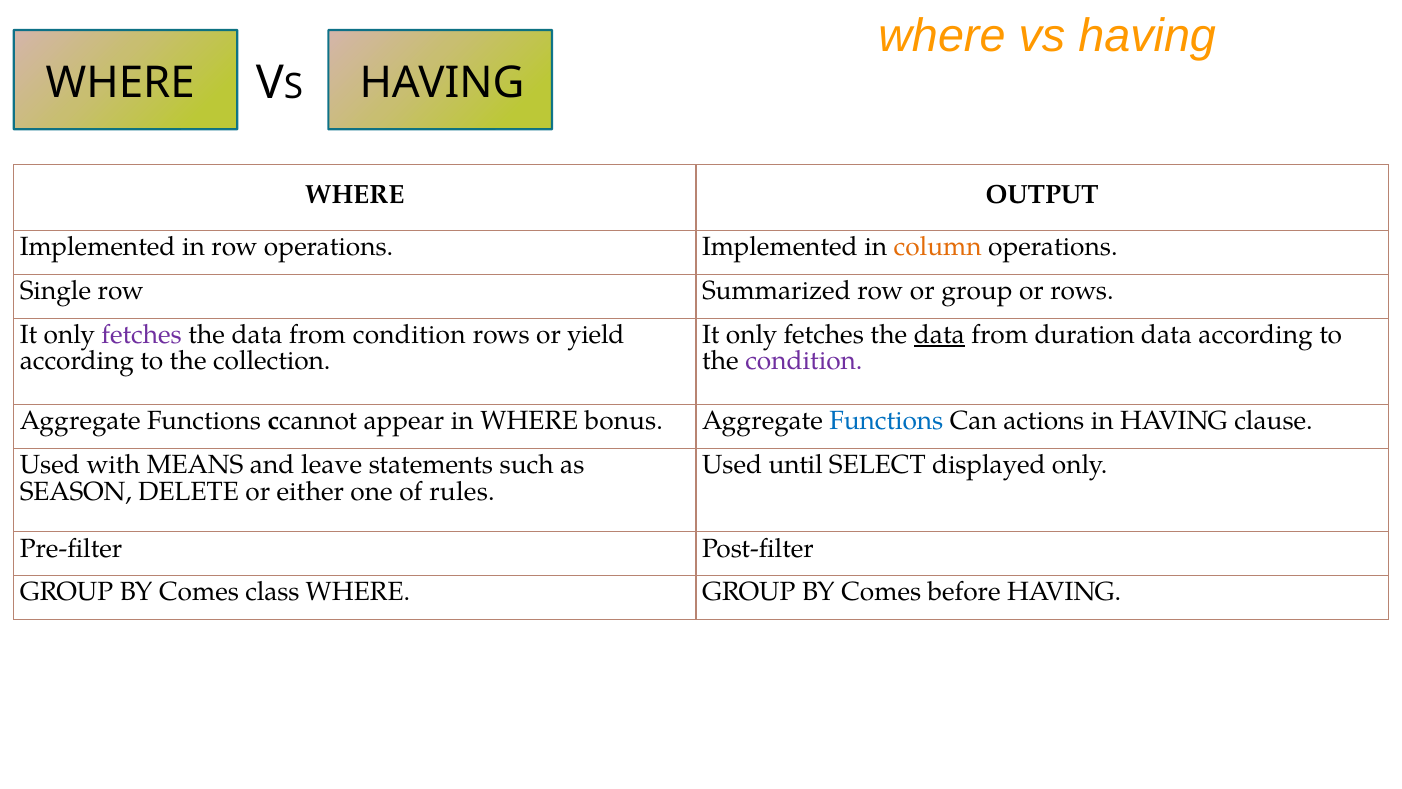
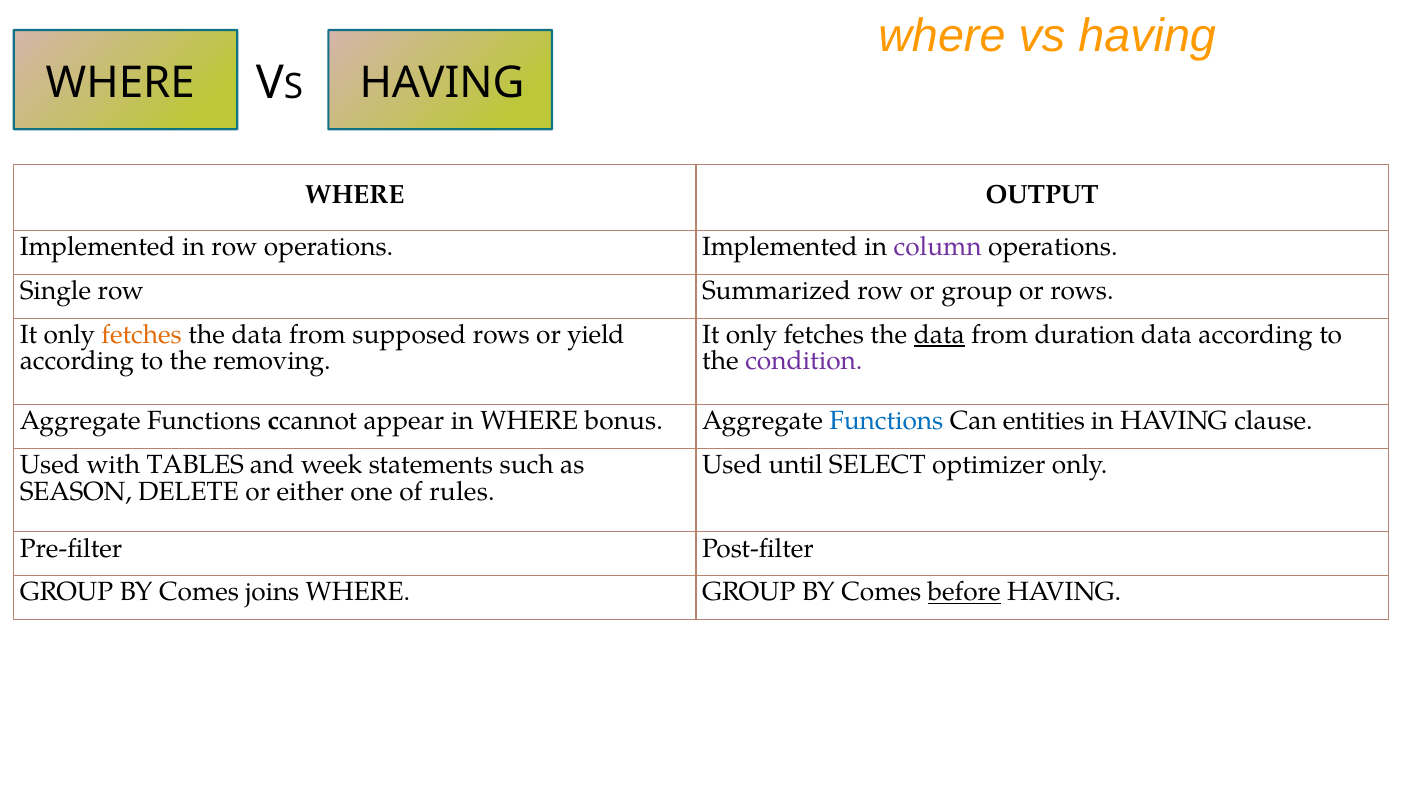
column colour: orange -> purple (938, 247)
fetches colour: purple -> orange (142, 335)
from condition: condition -> supposed (409, 335)
collection: collection -> removing (272, 361)
actions: actions -> entities (1044, 421)
MEANS: MEANS -> TABLES (195, 465)
leave: leave -> week (332, 465)
displayed: displayed -> optimizer (989, 465)
class: class -> joins (272, 592)
before underline: none -> present (964, 592)
